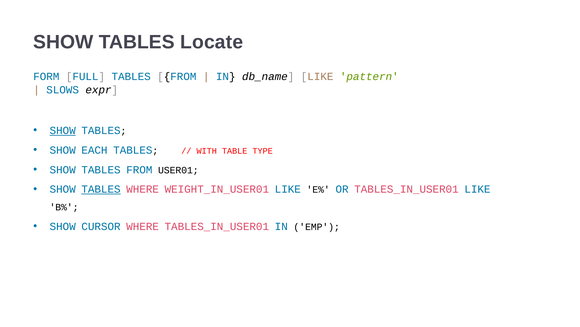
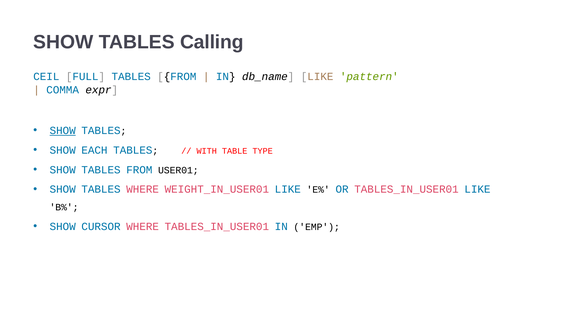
Locate: Locate -> Calling (212, 42)
FORM: FORM -> CEIL (46, 77)
SLOWS: SLOWS -> COMMA (63, 90)
TABLES underline: present -> none (101, 189)
